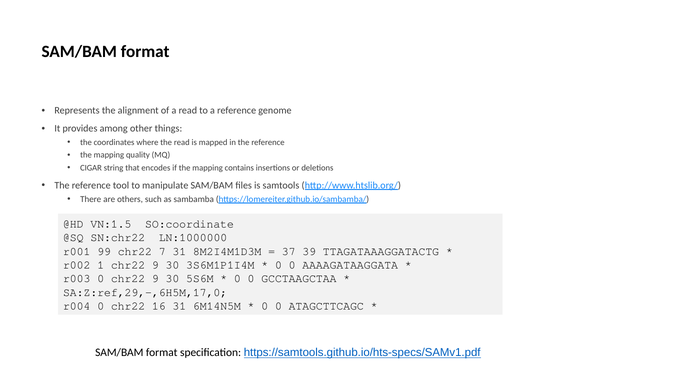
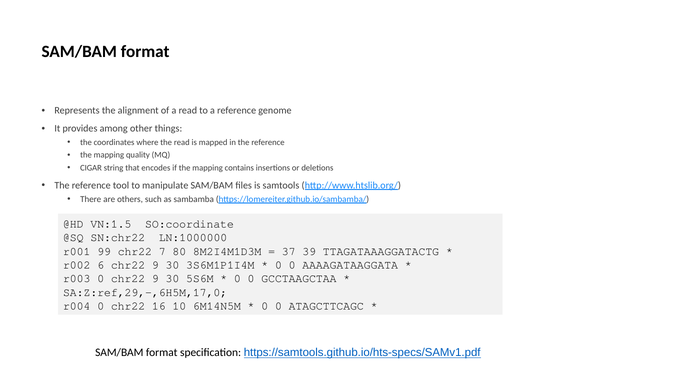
7 31: 31 -> 80 (179, 251)
1: 1 -> 6 (101, 265)
16 31: 31 -> 10 (179, 306)
